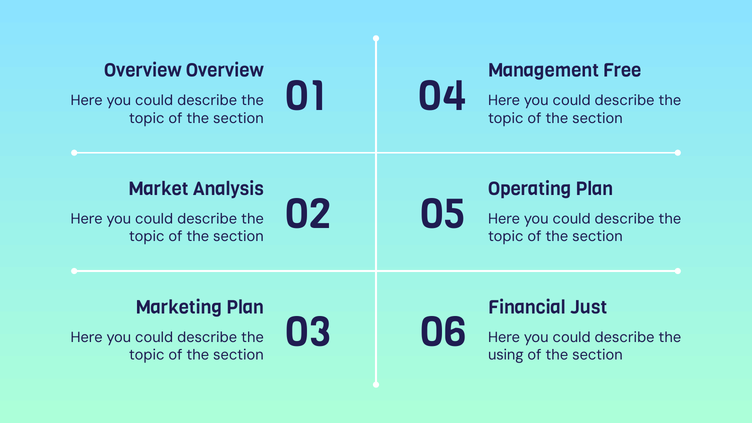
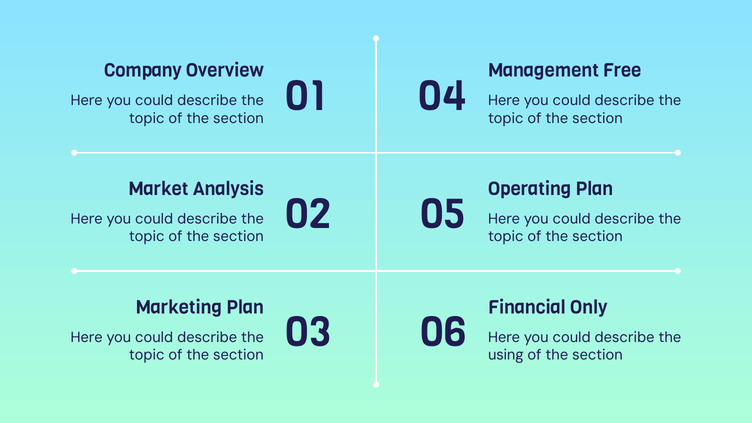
Overview: Overview -> Company (143, 71)
Just: Just -> Only (589, 308)
